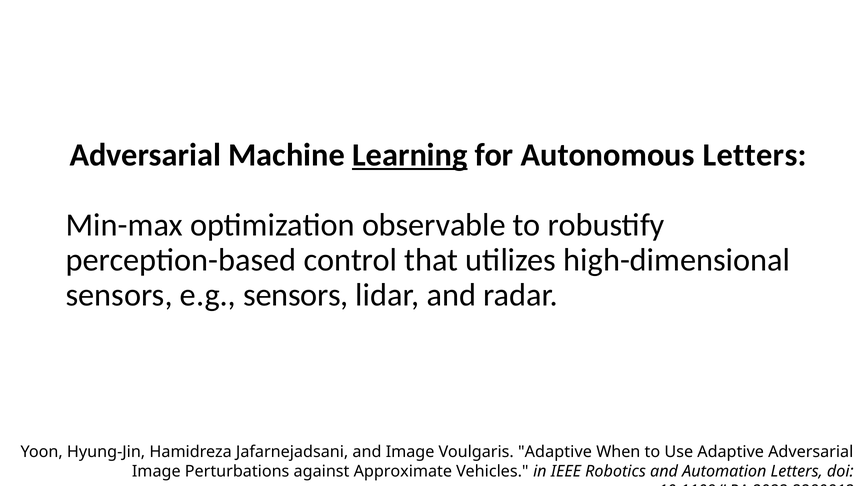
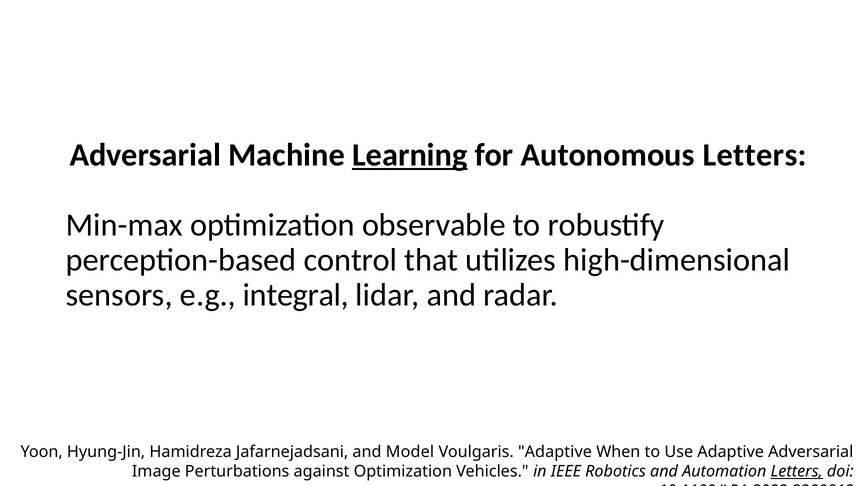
e.g sensors: sensors -> integral (296, 295)
and Image: Image -> Model (410, 452)
against Approximate: Approximate -> Optimization (403, 471)
Letters underline: none -> present (797, 471)
